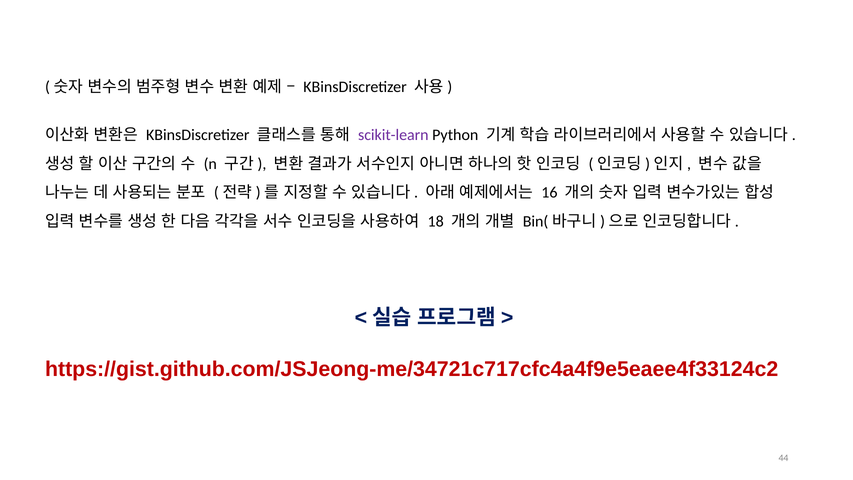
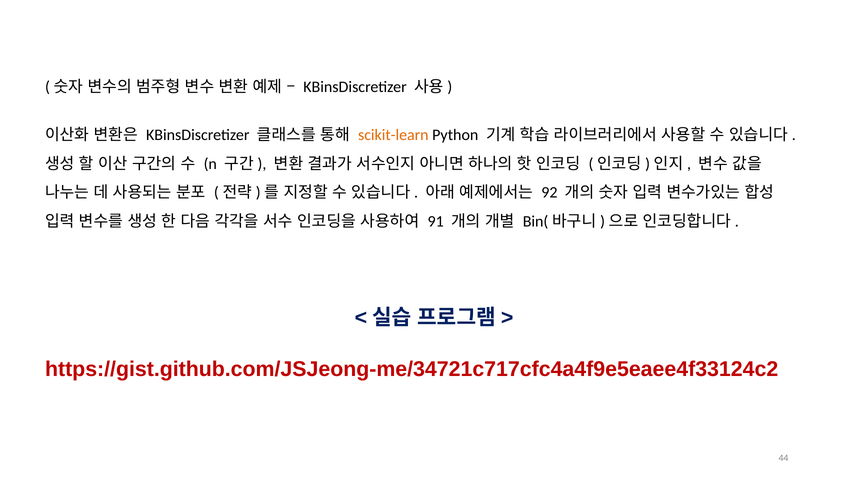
scikit-learn colour: purple -> orange (393, 135)
16: 16 -> 92 (549, 193)
18: 18 -> 91 (436, 221)
